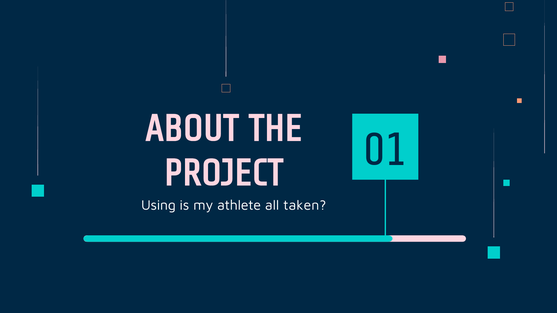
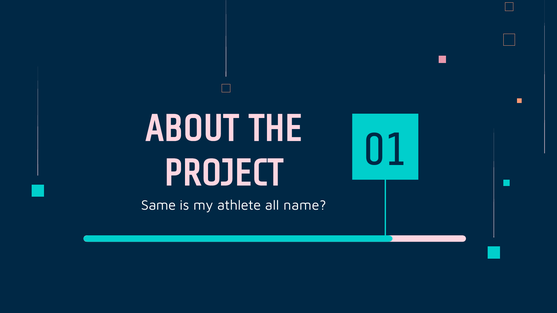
Using: Using -> Same (158, 205)
taken: taken -> name (305, 205)
